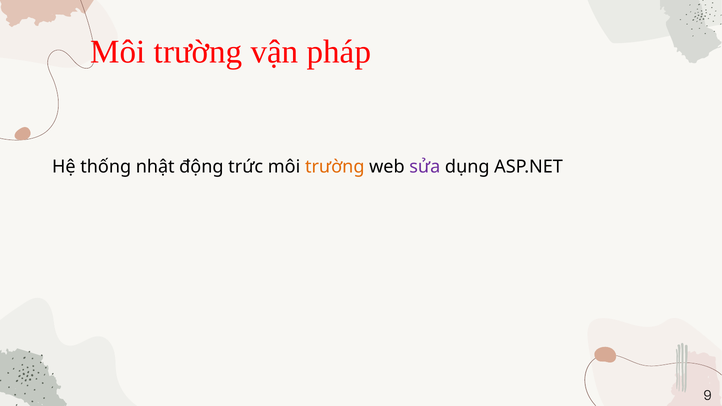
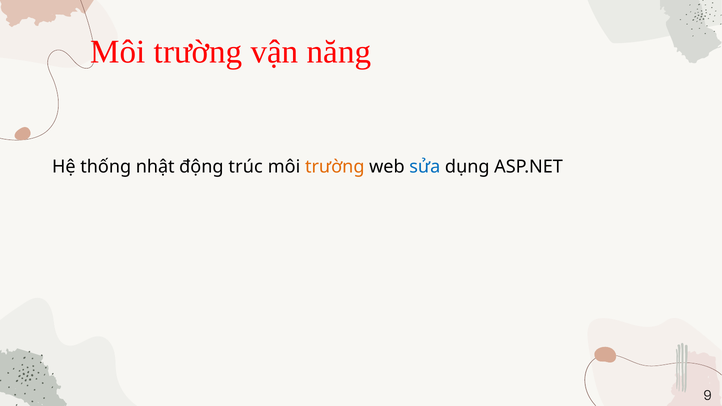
pháp: pháp -> năng (339, 52)
trức: trức -> trúc (246, 167)
sửa colour: purple -> blue (425, 167)
